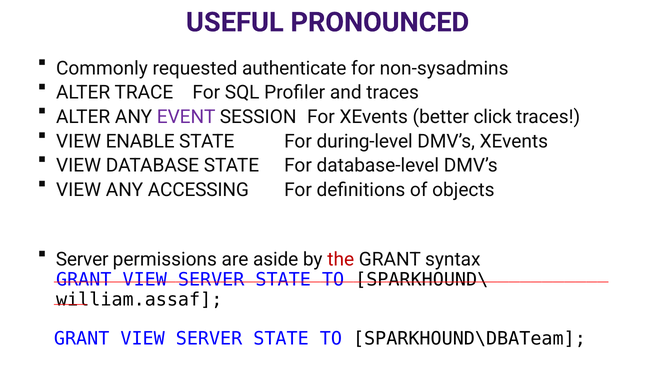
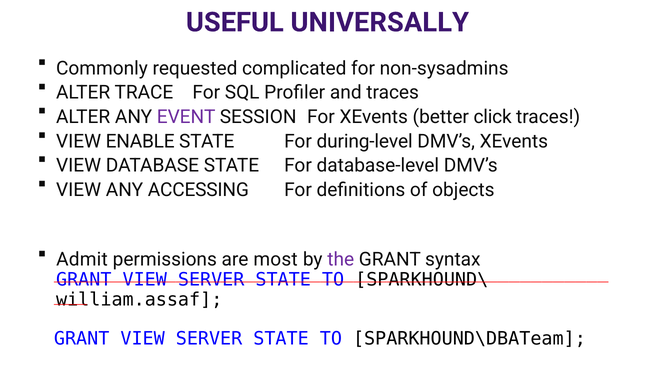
PRONOUNCED: PRONOUNCED -> UNIVERSALLY (380, 22)
authenticate: authenticate -> complicated (294, 68)
Server: Server -> Admit (82, 260)
aside: aside -> most (276, 260)
the colour: red -> purple (341, 260)
